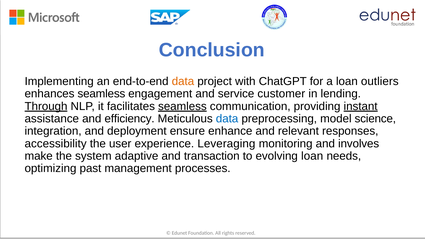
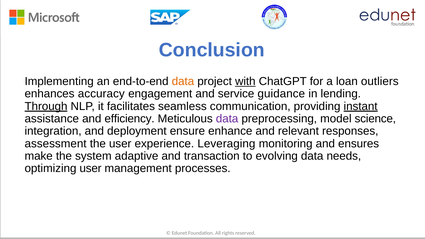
with underline: none -> present (245, 81)
enhances seamless: seamless -> accuracy (101, 94)
customer: customer -> guidance (281, 94)
seamless underline: present -> none (182, 106)
data colour: blue -> purple (227, 119)
accessibility: accessibility -> assessment (56, 144)
involves: involves -> ensures (359, 144)
evolving loan: loan -> data (312, 156)
optimizing past: past -> user (91, 169)
